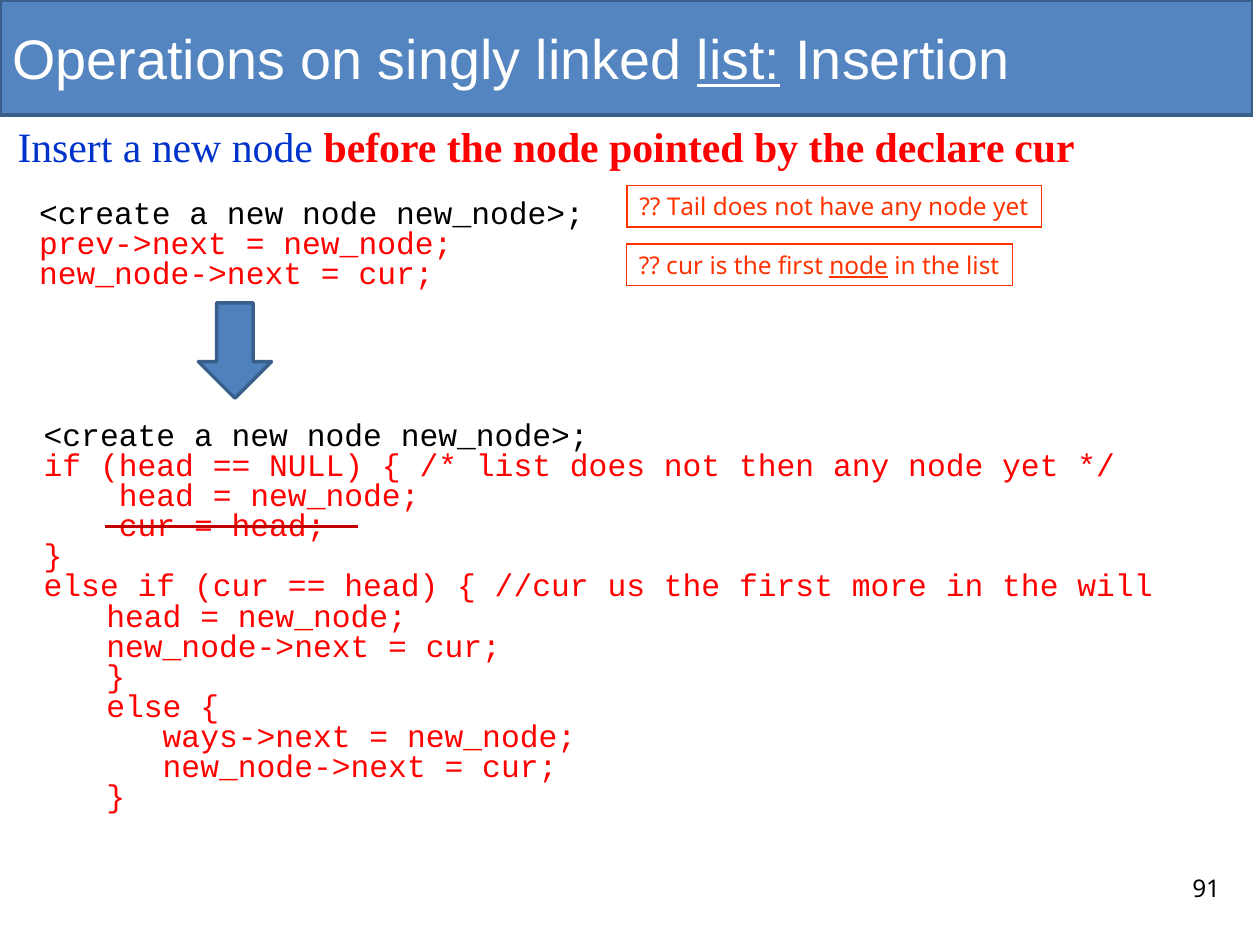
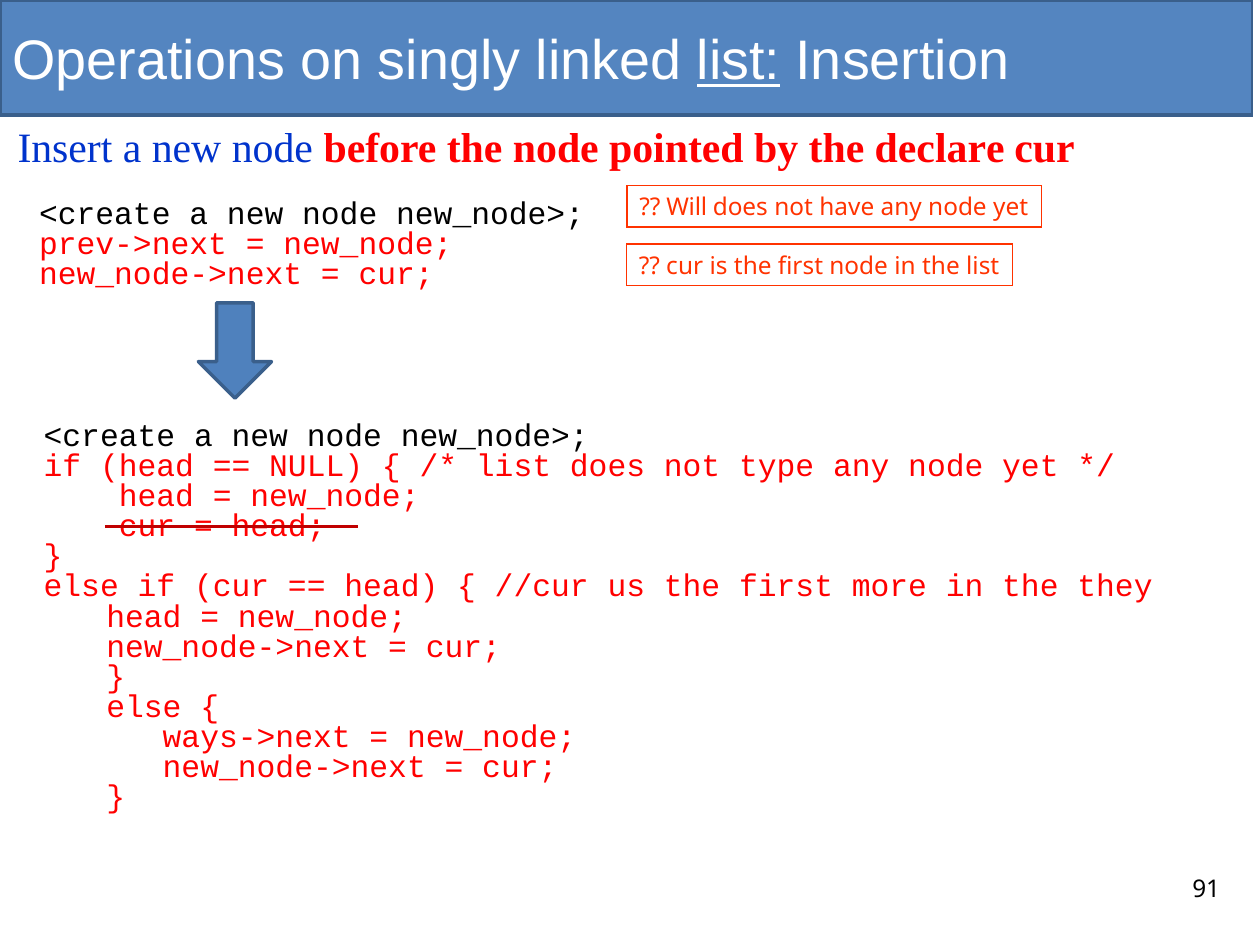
Tail: Tail -> Will (687, 208)
node underline: present -> none (859, 266)
then: then -> type (777, 466)
will: will -> they (1115, 586)
